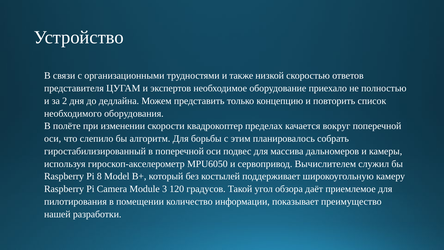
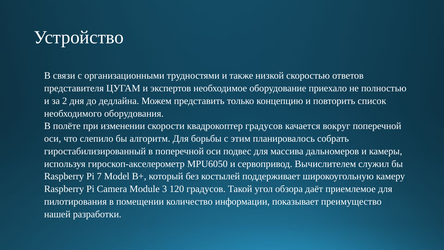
квадрокоптер пределах: пределах -> градусов (264, 126)
8: 8 -> 7 (99, 176)
